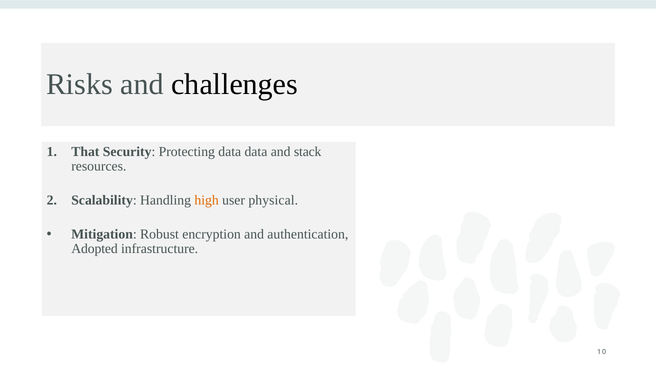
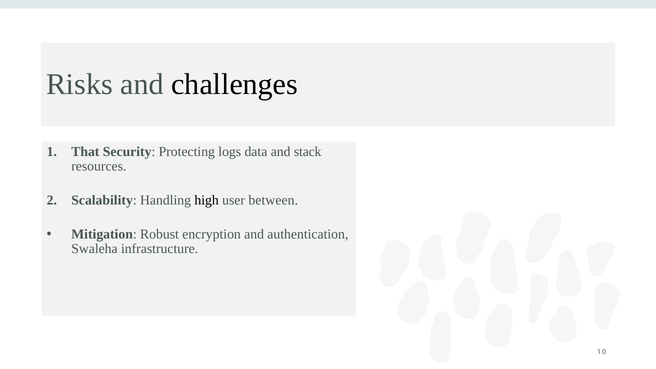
Protecting data: data -> logs (230, 152)
high colour: orange -> black (207, 200)
physical: physical -> between (273, 200)
Adopted: Adopted -> Swaleha (94, 249)
